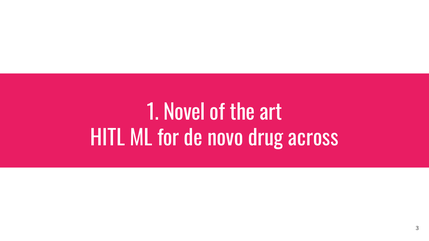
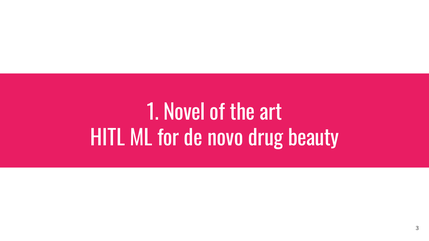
across: across -> beauty (314, 139)
